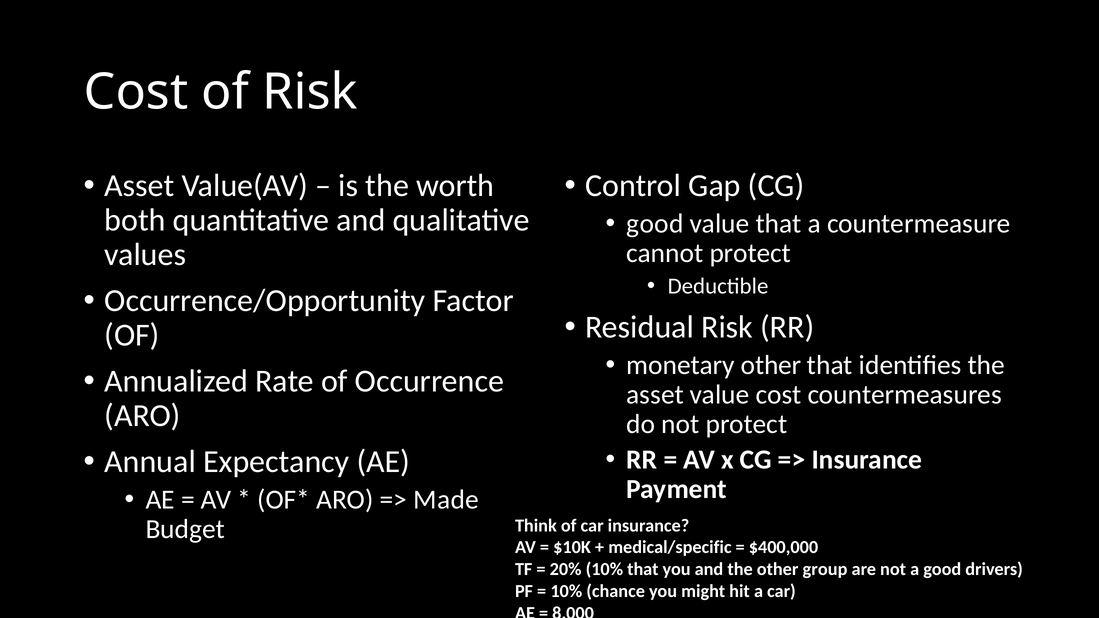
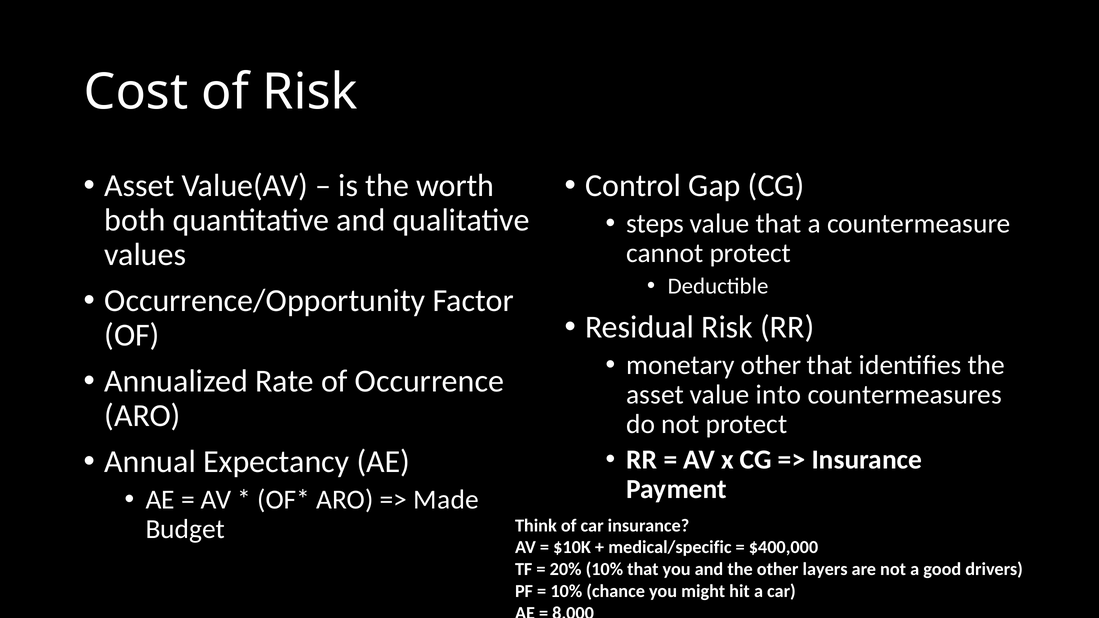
good: good -> steps (655, 224)
value cost: cost -> into (778, 395)
group: group -> layers (825, 570)
